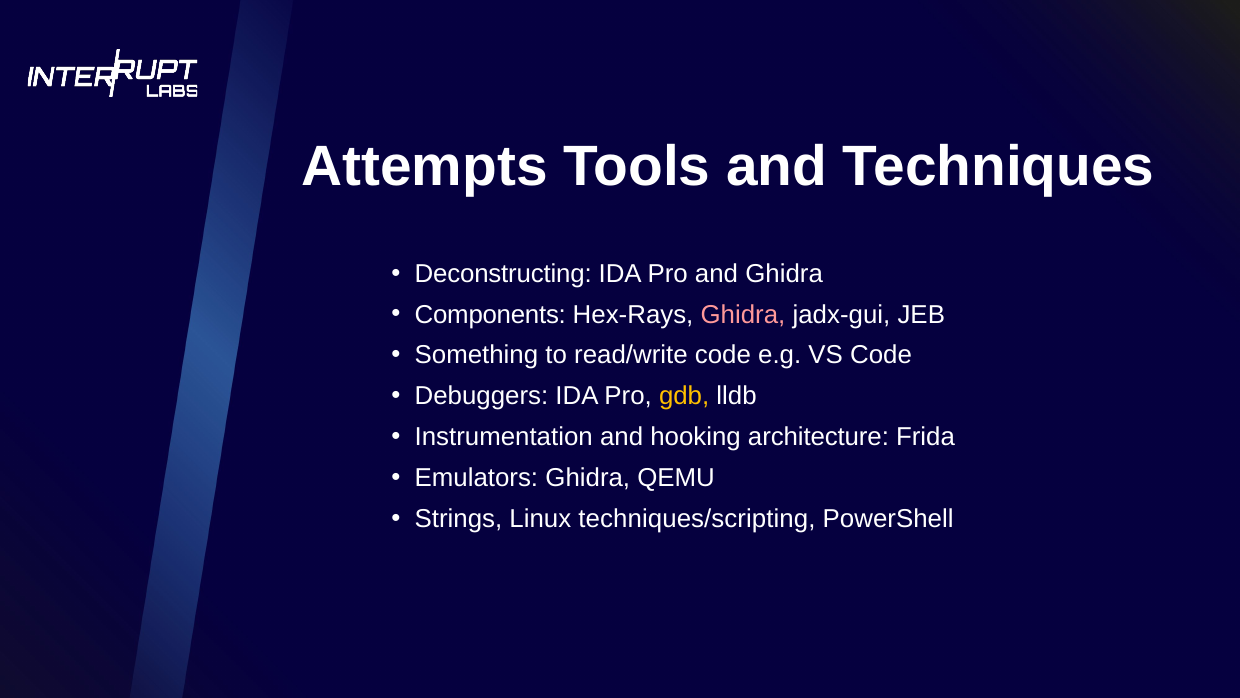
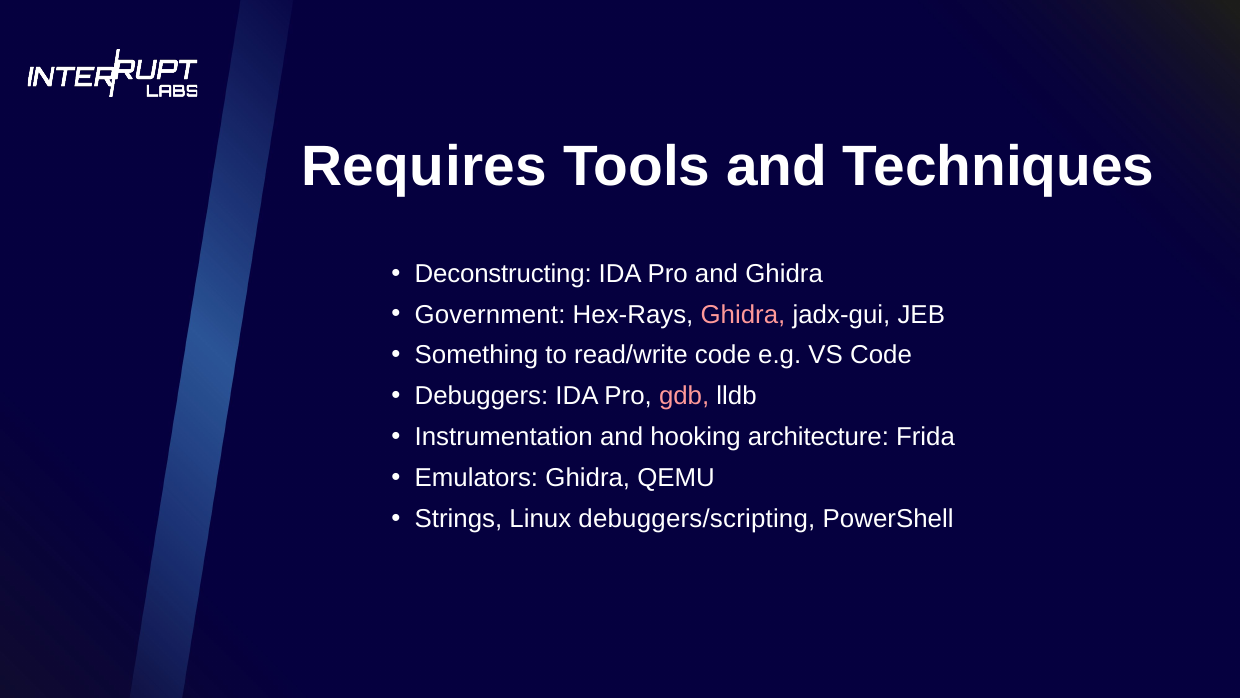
Attempts: Attempts -> Requires (424, 167)
Components: Components -> Government (490, 314)
gdb colour: yellow -> pink (684, 396)
techniques/scripting: techniques/scripting -> debuggers/scripting (697, 519)
